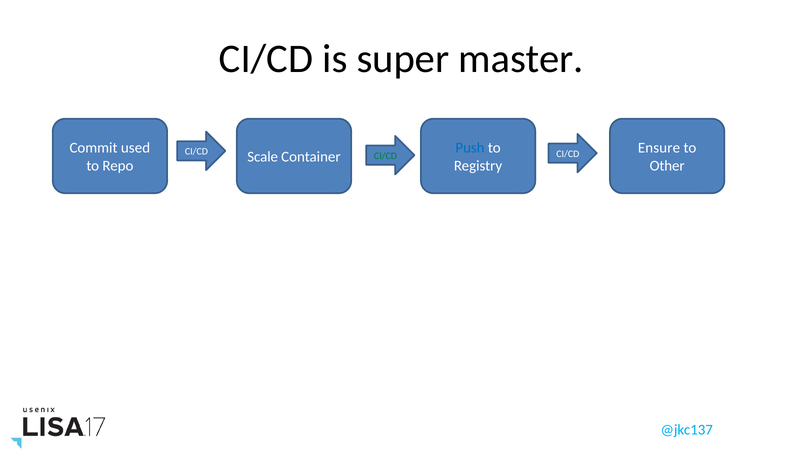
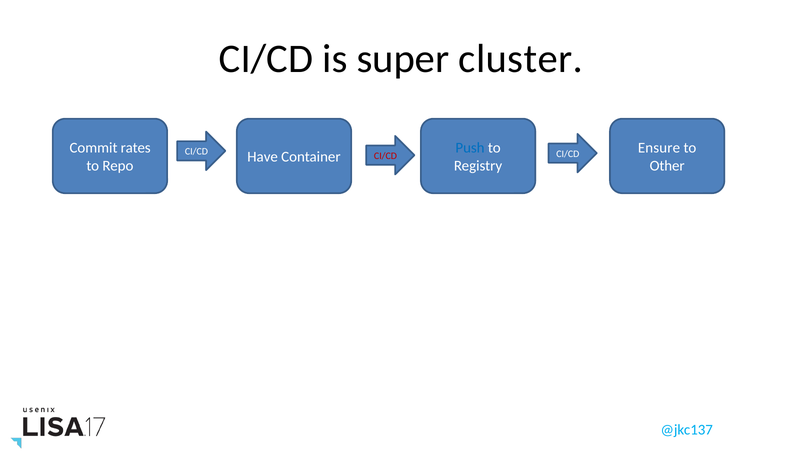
master: master -> cluster (521, 59)
used: used -> rates (136, 148)
CI/CD colour: green -> red (385, 156)
Scale: Scale -> Have (263, 157)
